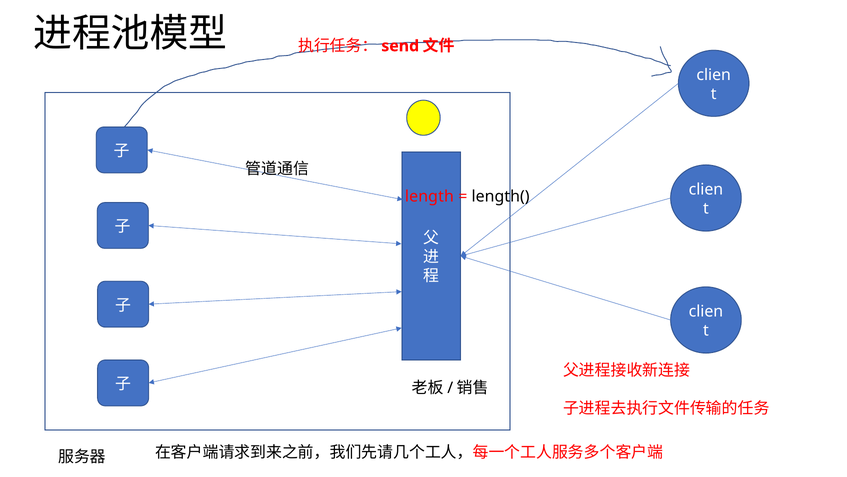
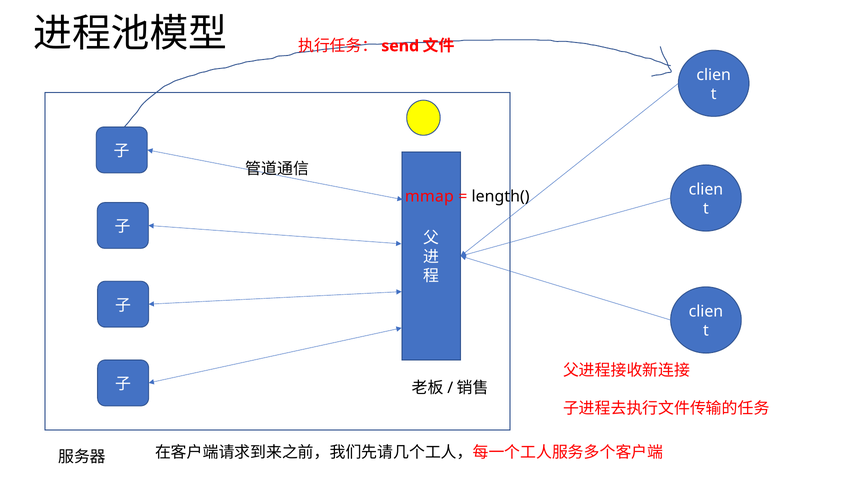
length: length -> mmap (429, 196)
